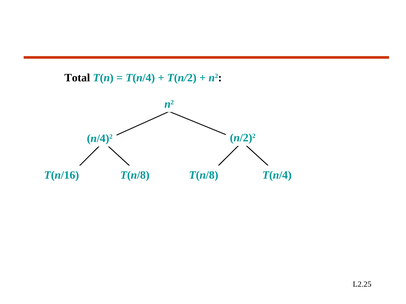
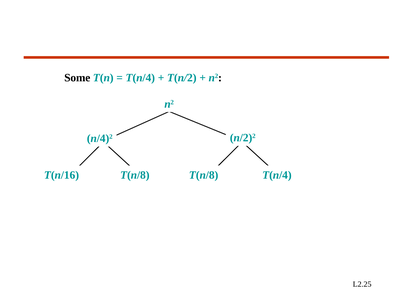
Total: Total -> Some (77, 78)
